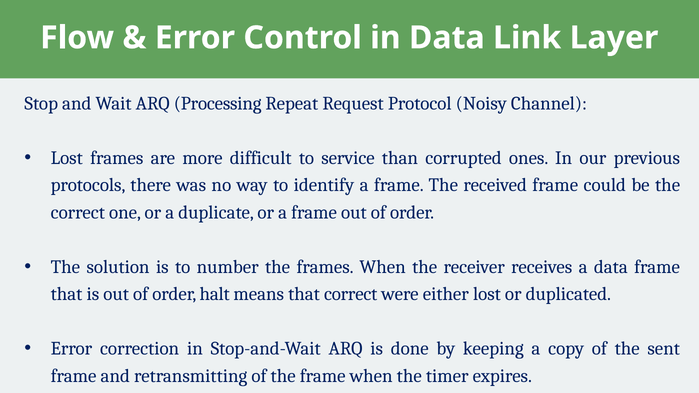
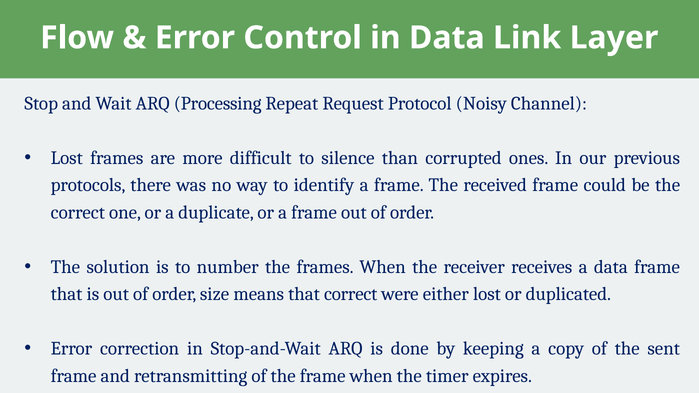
service: service -> silence (348, 158)
halt: halt -> size (215, 294)
